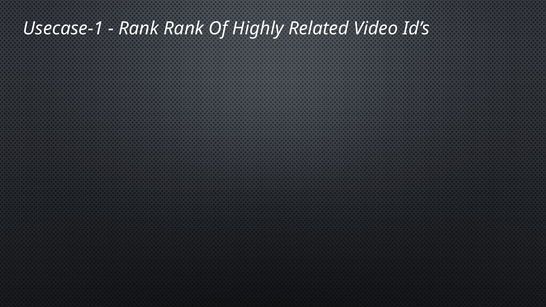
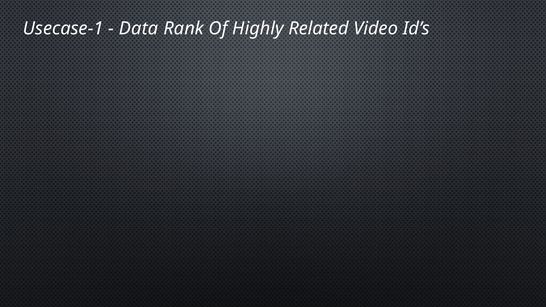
Rank: Rank -> Data (139, 29)
